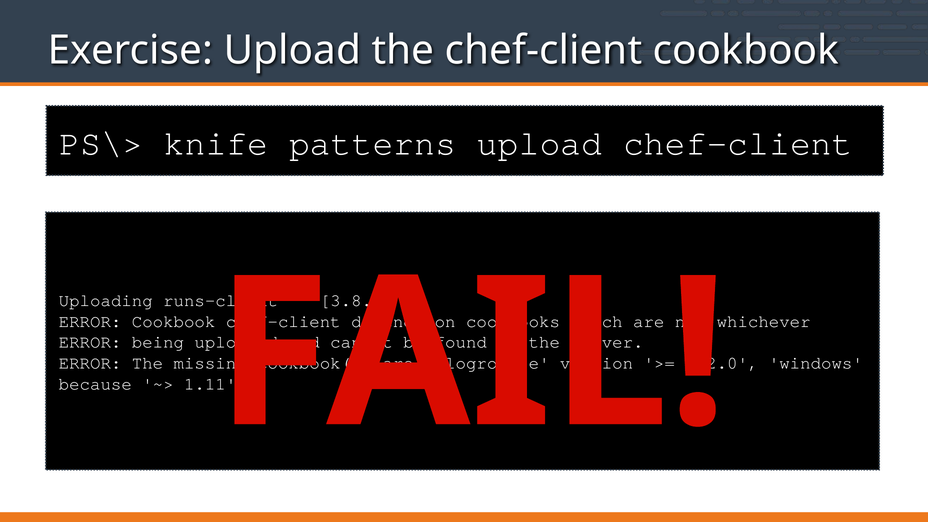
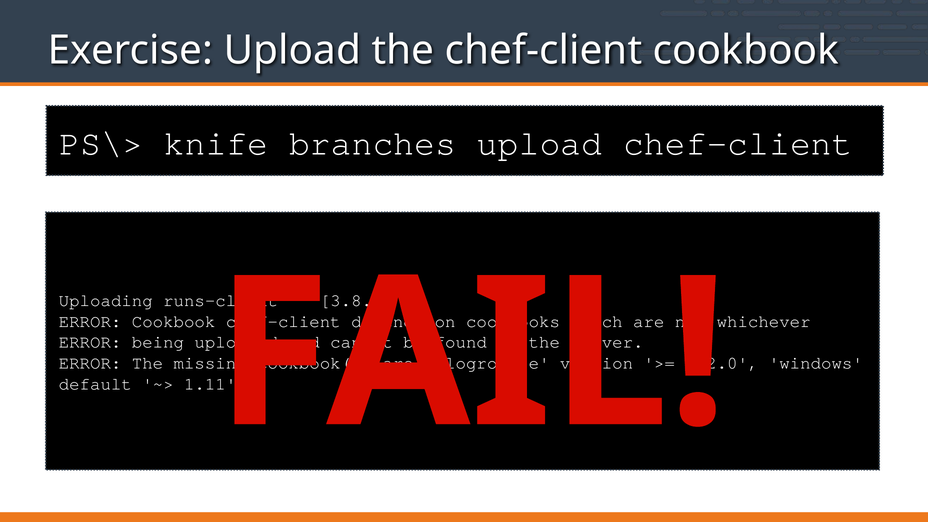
patterns: patterns -> branches (373, 143)
because: because -> default (95, 384)
